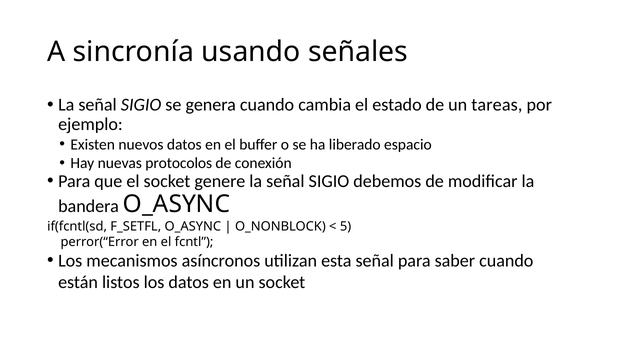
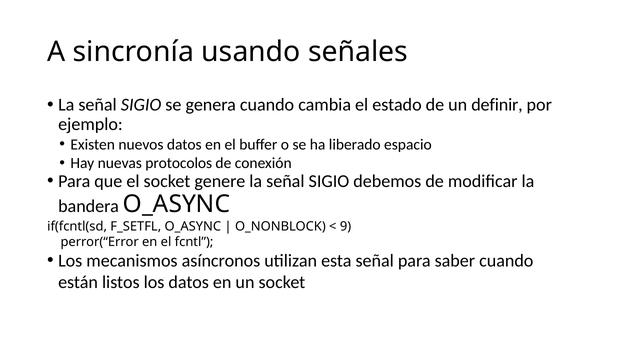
tareas: tareas -> definir (497, 105)
5: 5 -> 9 (346, 226)
